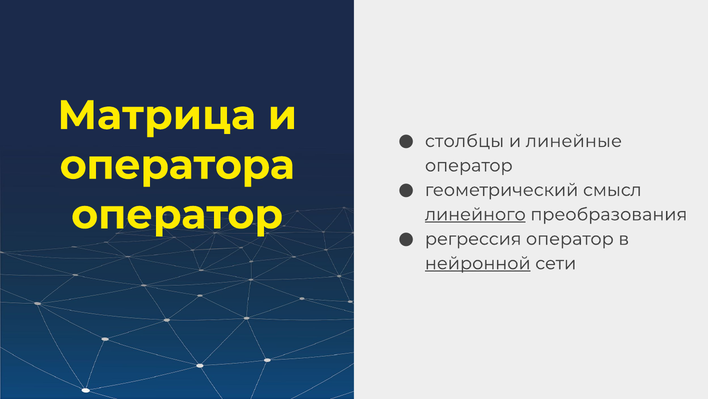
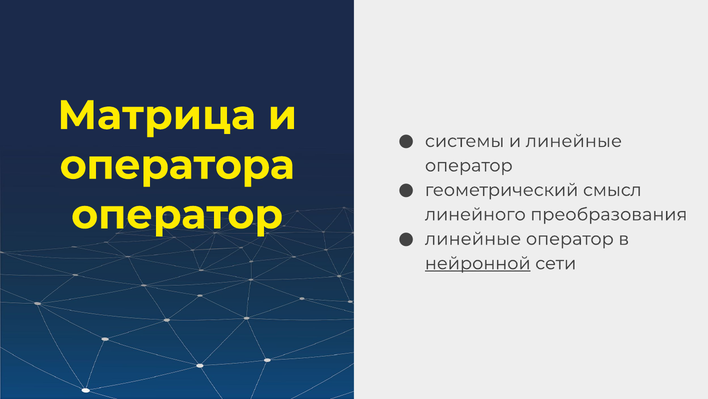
столбцы: столбцы -> системы (465, 141)
линейного underline: present -> none (475, 214)
регрессия: регрессия -> линейные (473, 239)
